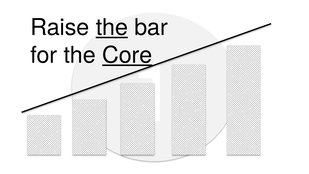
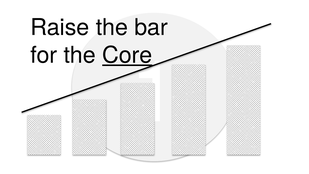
the underline: present -> none (112, 27)
